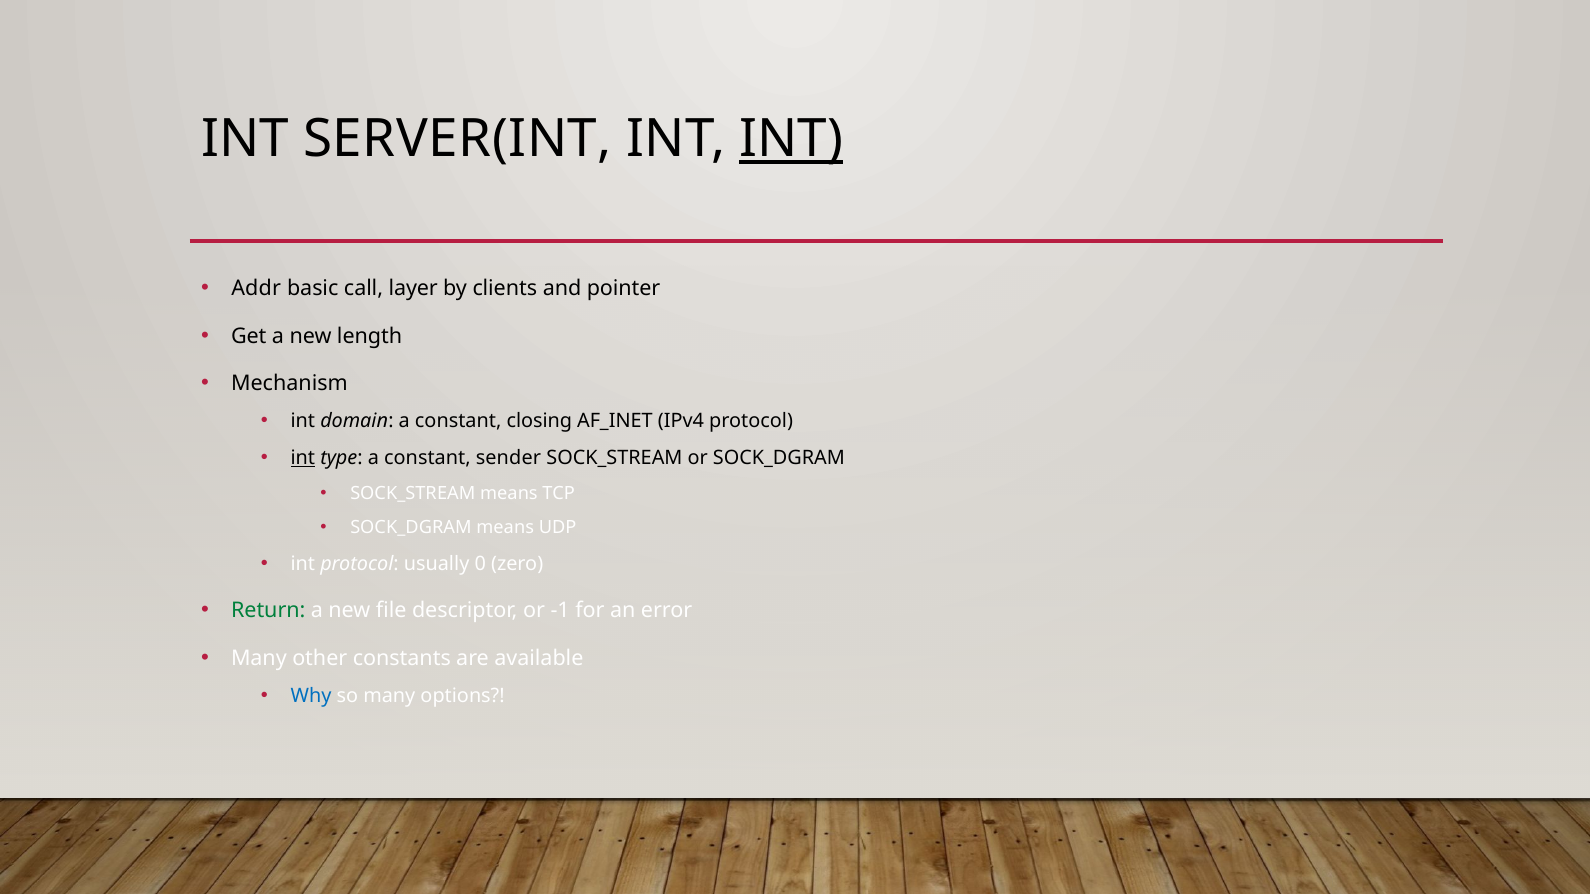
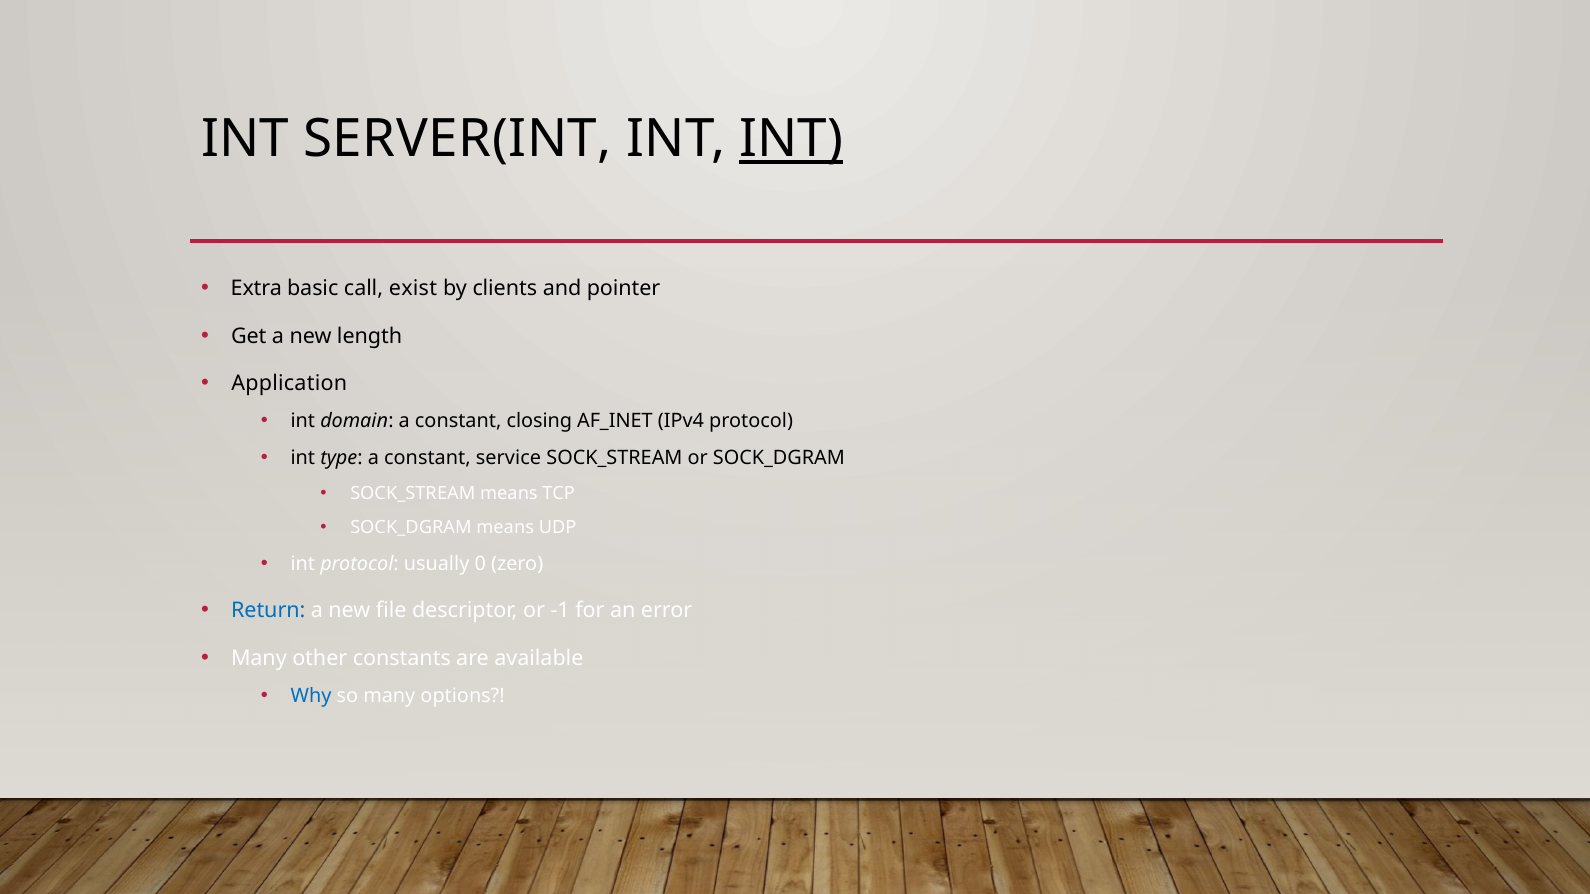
Addr: Addr -> Extra (256, 288)
layer: layer -> exist (413, 288)
Mechanism: Mechanism -> Application (289, 384)
int underline: present -> none (303, 458)
sender: sender -> service (508, 458)
Return colour: green -> blue (268, 611)
